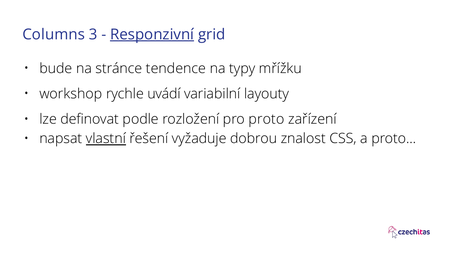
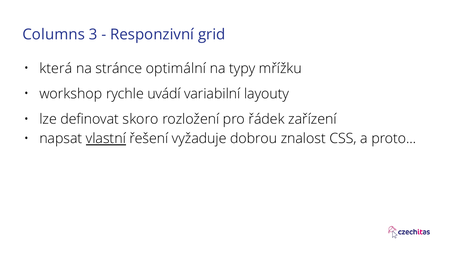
Responzivní underline: present -> none (152, 34)
bude: bude -> která (56, 68)
tendence: tendence -> optimální (176, 68)
podle: podle -> skoro (141, 119)
pro proto: proto -> řádek (267, 119)
